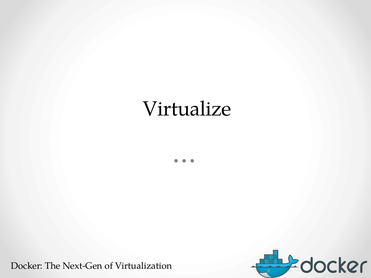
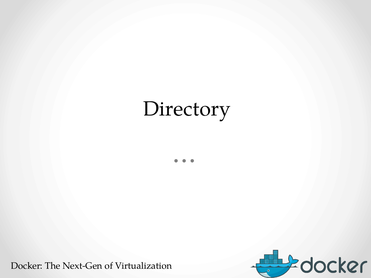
Virtualize: Virtualize -> Directory (187, 109)
